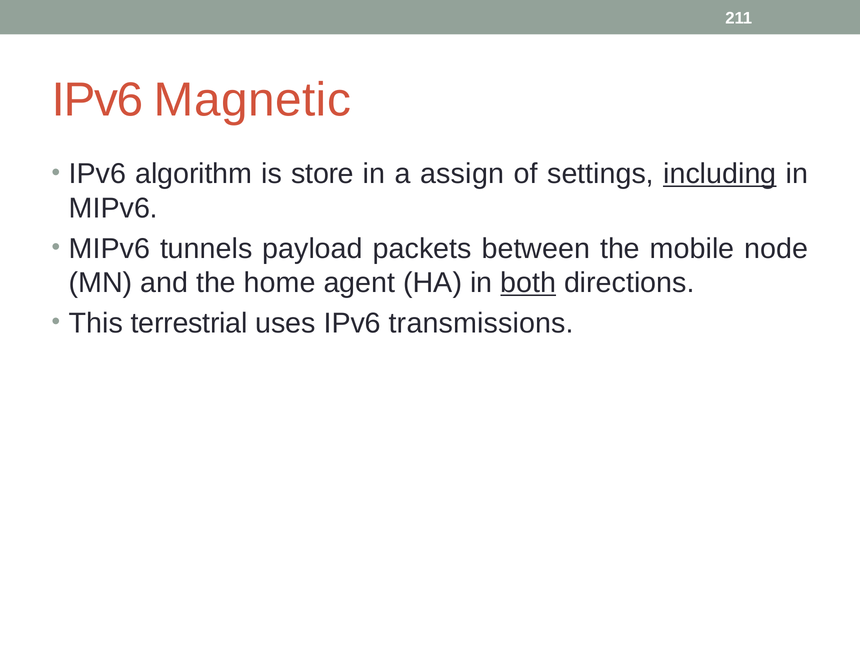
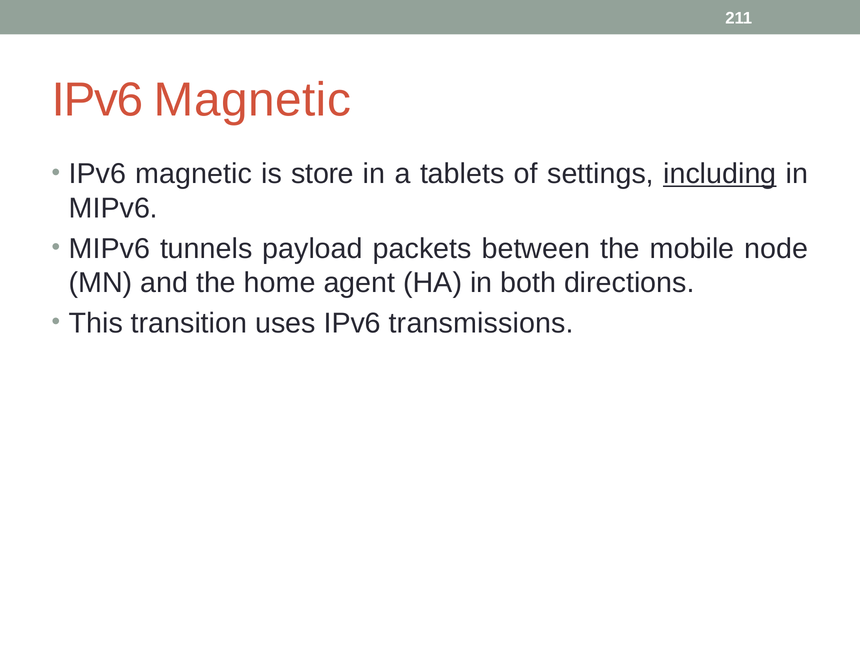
algorithm: algorithm -> magnetic (194, 174)
assign: assign -> tablets (462, 174)
both underline: present -> none (528, 283)
terrestrial: terrestrial -> transition (189, 323)
